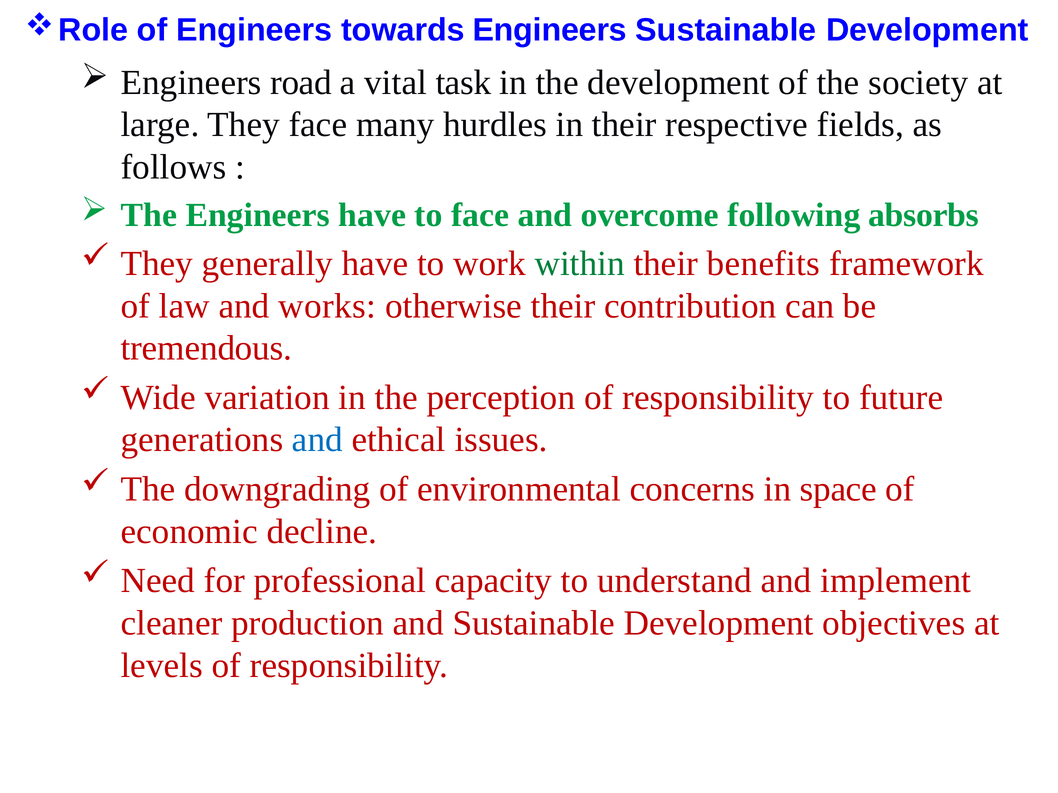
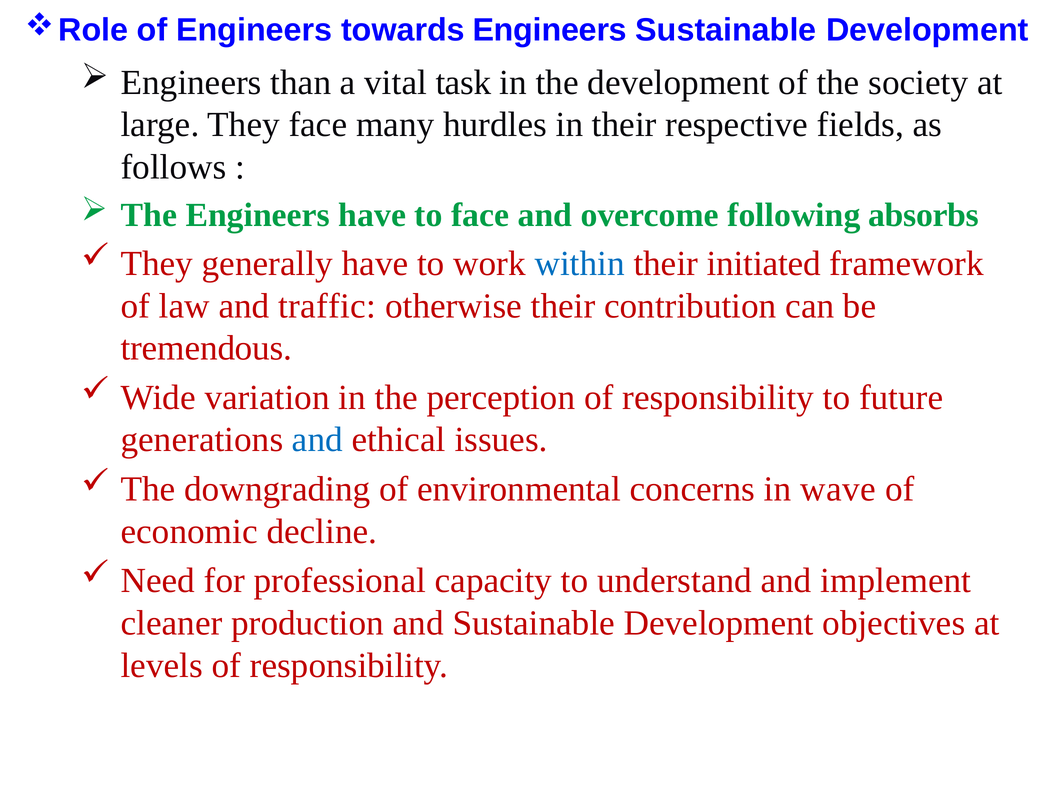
road: road -> than (301, 83)
within colour: green -> blue (580, 264)
benefits: benefits -> initiated (764, 264)
works: works -> traffic (327, 306)
space: space -> wave (838, 489)
